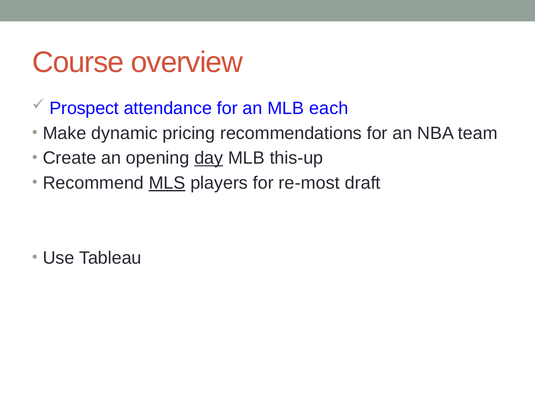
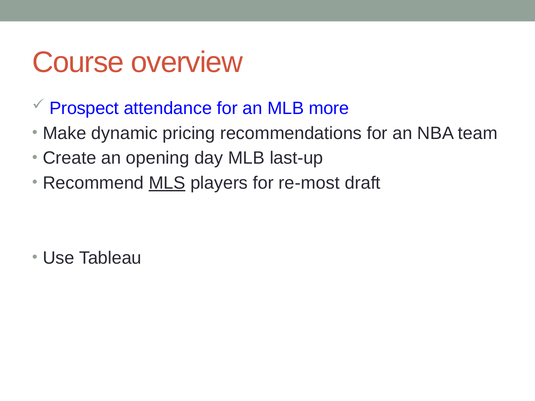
each: each -> more (329, 108)
day underline: present -> none (209, 158)
this-up: this-up -> last-up (296, 158)
